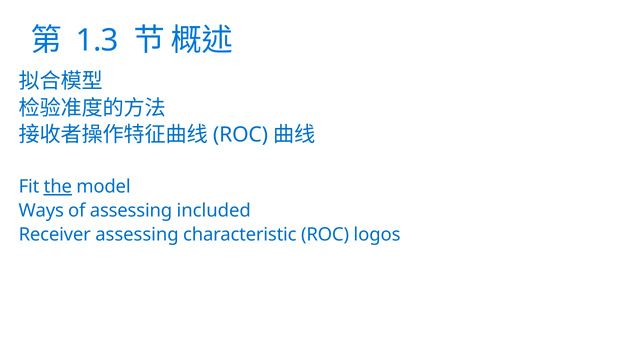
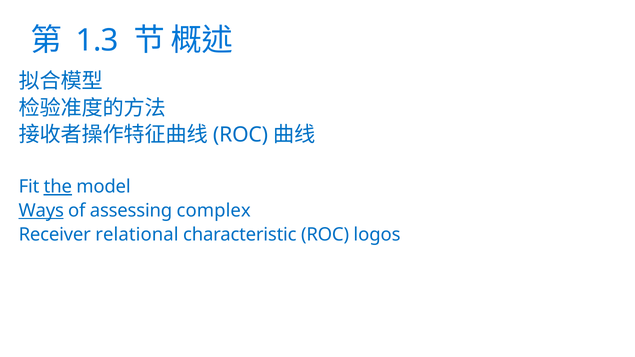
Ways underline: none -> present (41, 211)
included: included -> complex (214, 211)
Receiver assessing: assessing -> relational (137, 235)
